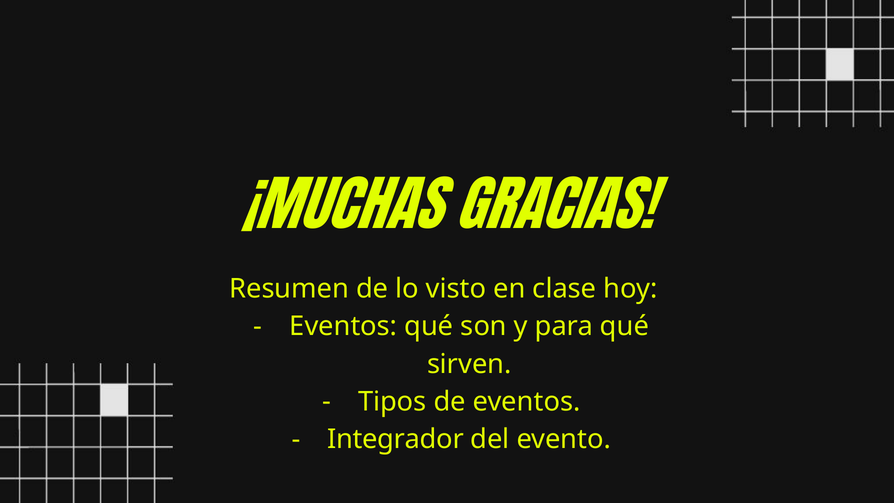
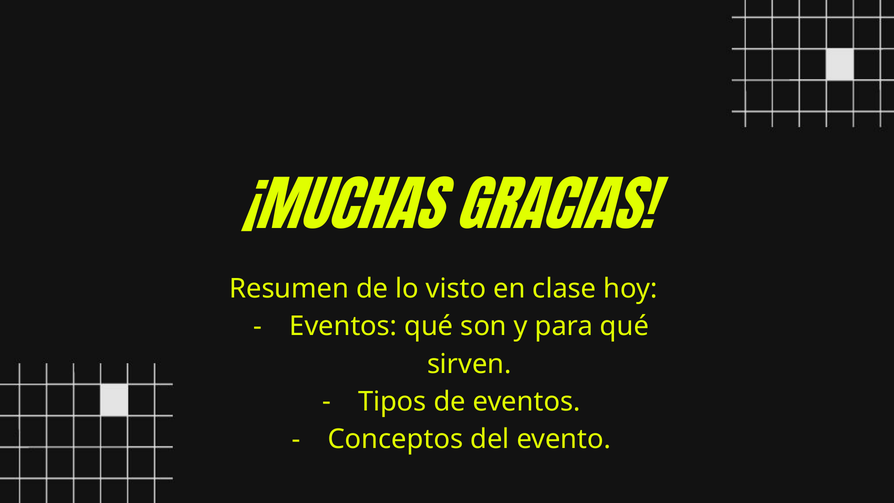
Integrador: Integrador -> Conceptos (395, 439)
